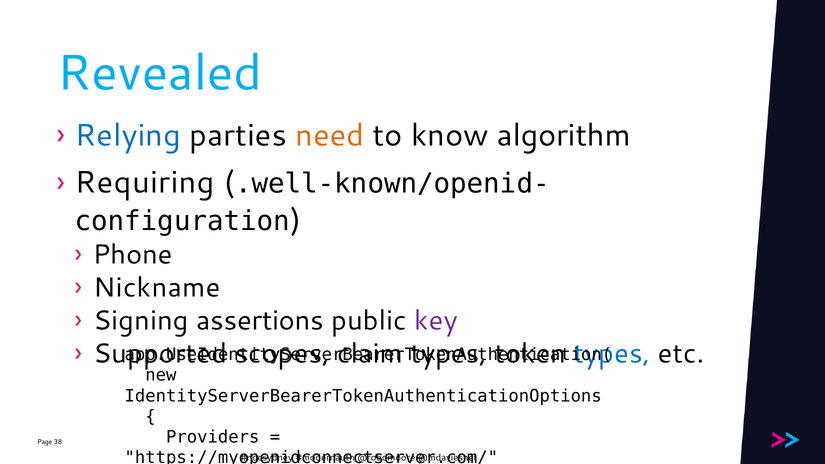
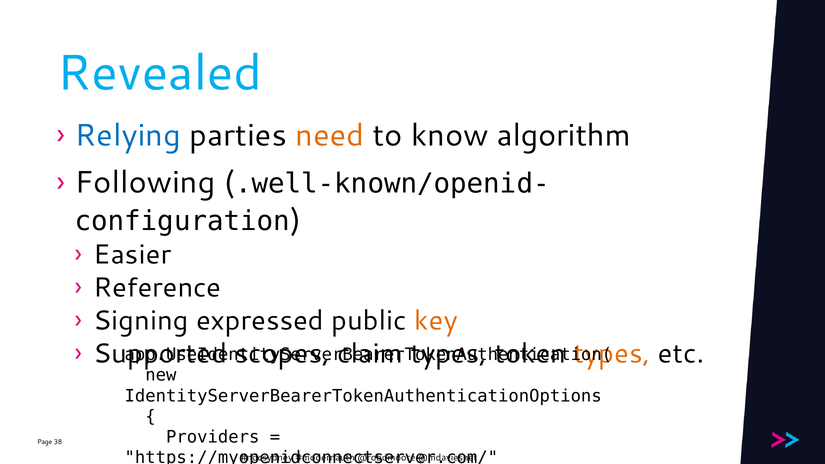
Requiring: Requiring -> Following (145, 183)
Phone: Phone -> Easier (132, 255)
Nickname: Nickname -> Reference (157, 288)
assertions: assertions -> expressed (260, 321)
key colour: purple -> orange (436, 321)
types colour: blue -> orange (612, 354)
